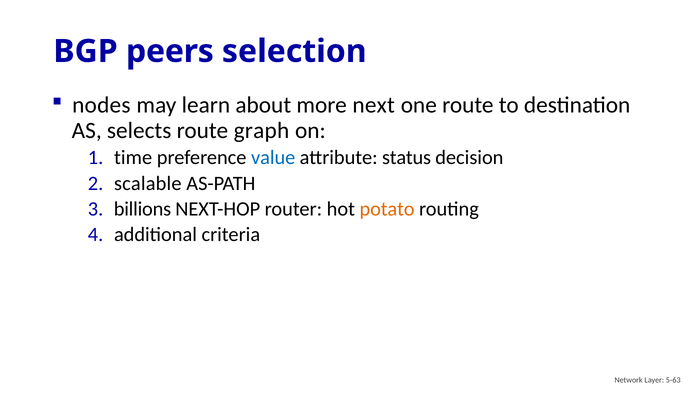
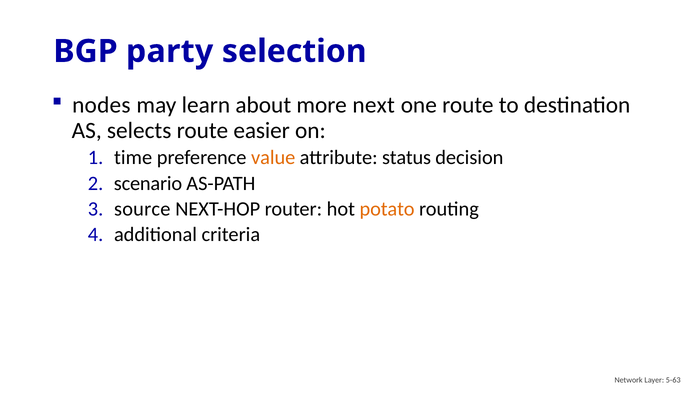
peers: peers -> party (170, 51)
graph: graph -> easier (262, 130)
value colour: blue -> orange (273, 158)
scalable: scalable -> scenario (148, 183)
billions: billions -> source (142, 209)
